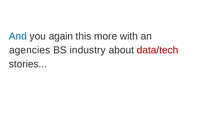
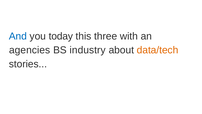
again: again -> today (61, 36)
more: more -> three (106, 36)
data/tech colour: red -> orange (158, 50)
